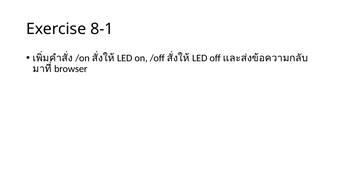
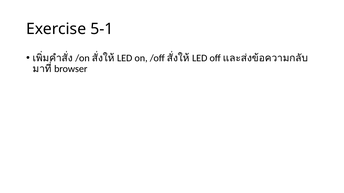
8-1: 8-1 -> 5-1 (102, 29)
